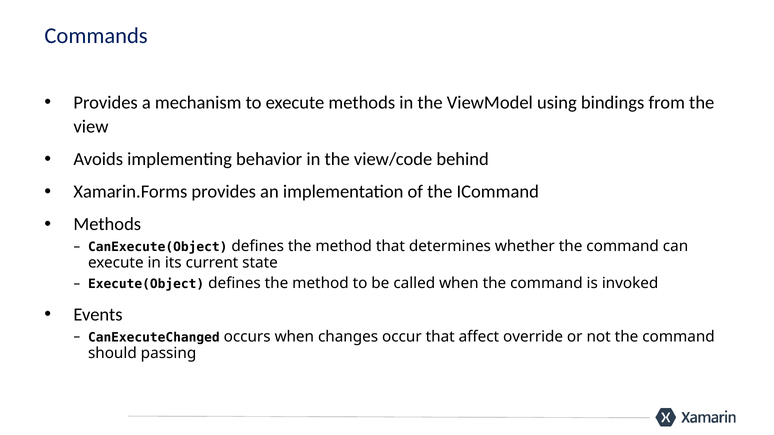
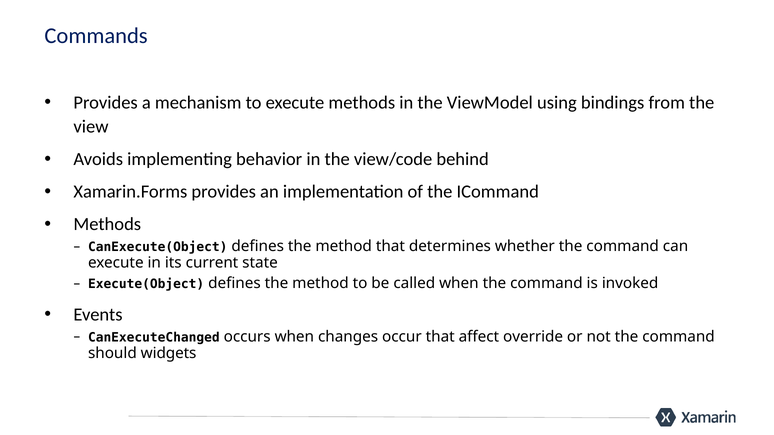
passing: passing -> widgets (169, 353)
